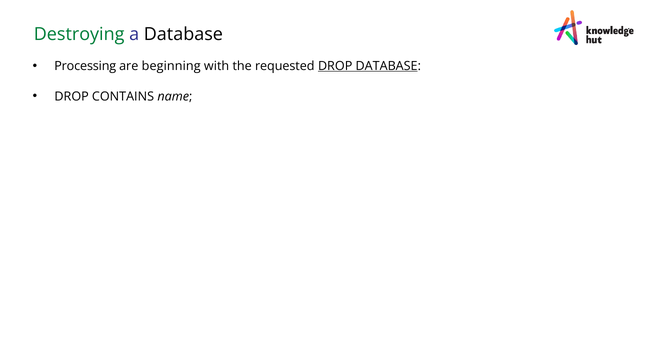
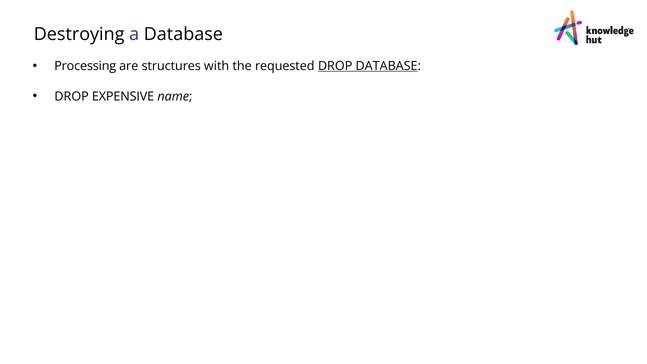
Destroying colour: green -> black (79, 34)
beginning: beginning -> structures (171, 66)
CONTAINS: CONTAINS -> EXPENSIVE (123, 96)
